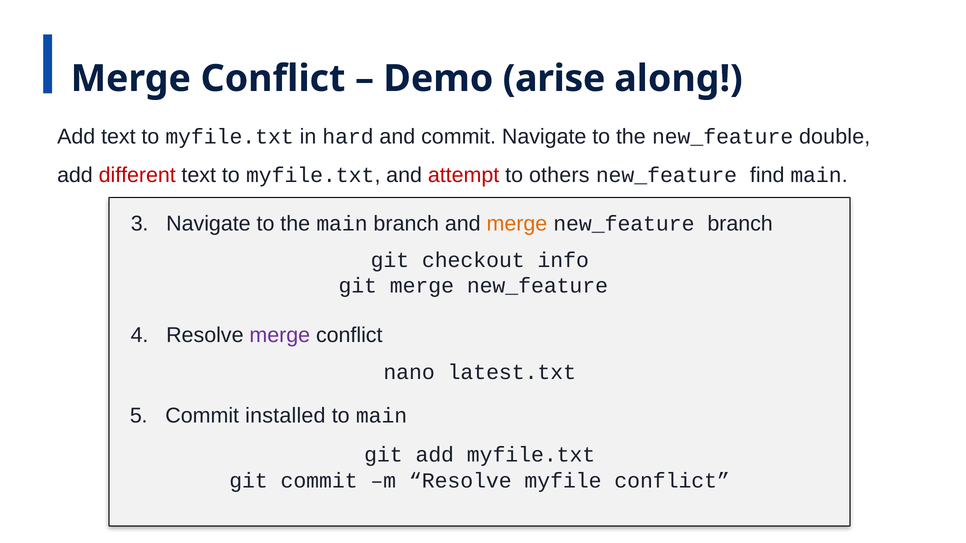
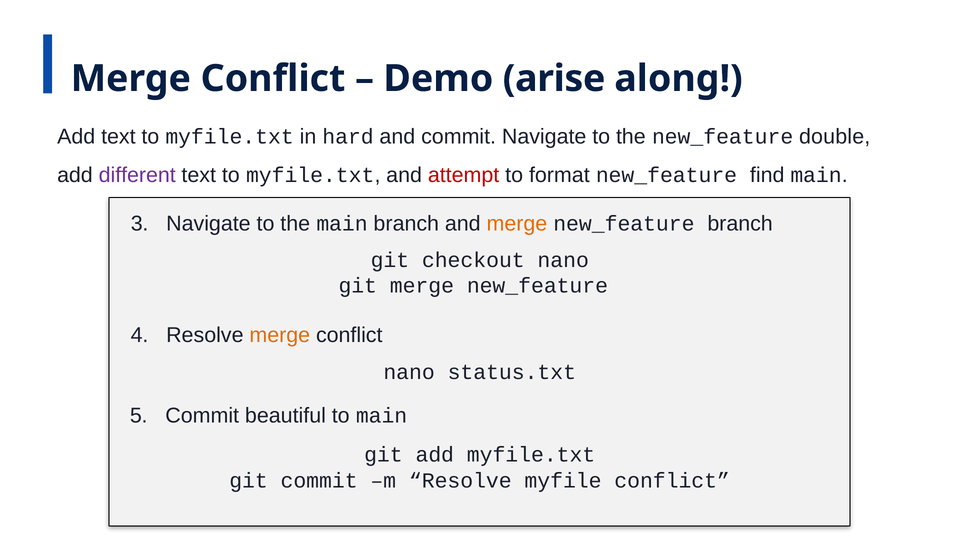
different colour: red -> purple (137, 175)
others: others -> format (559, 175)
checkout info: info -> nano (563, 260)
merge colour: purple -> orange (280, 335)
latest.txt: latest.txt -> status.txt (512, 373)
installed: installed -> beautiful (285, 416)
